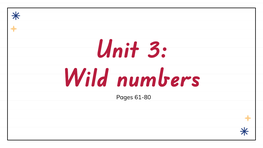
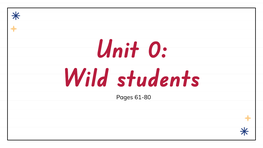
3: 3 -> 0 (157, 50)
numbers: numbers -> students (158, 79)
